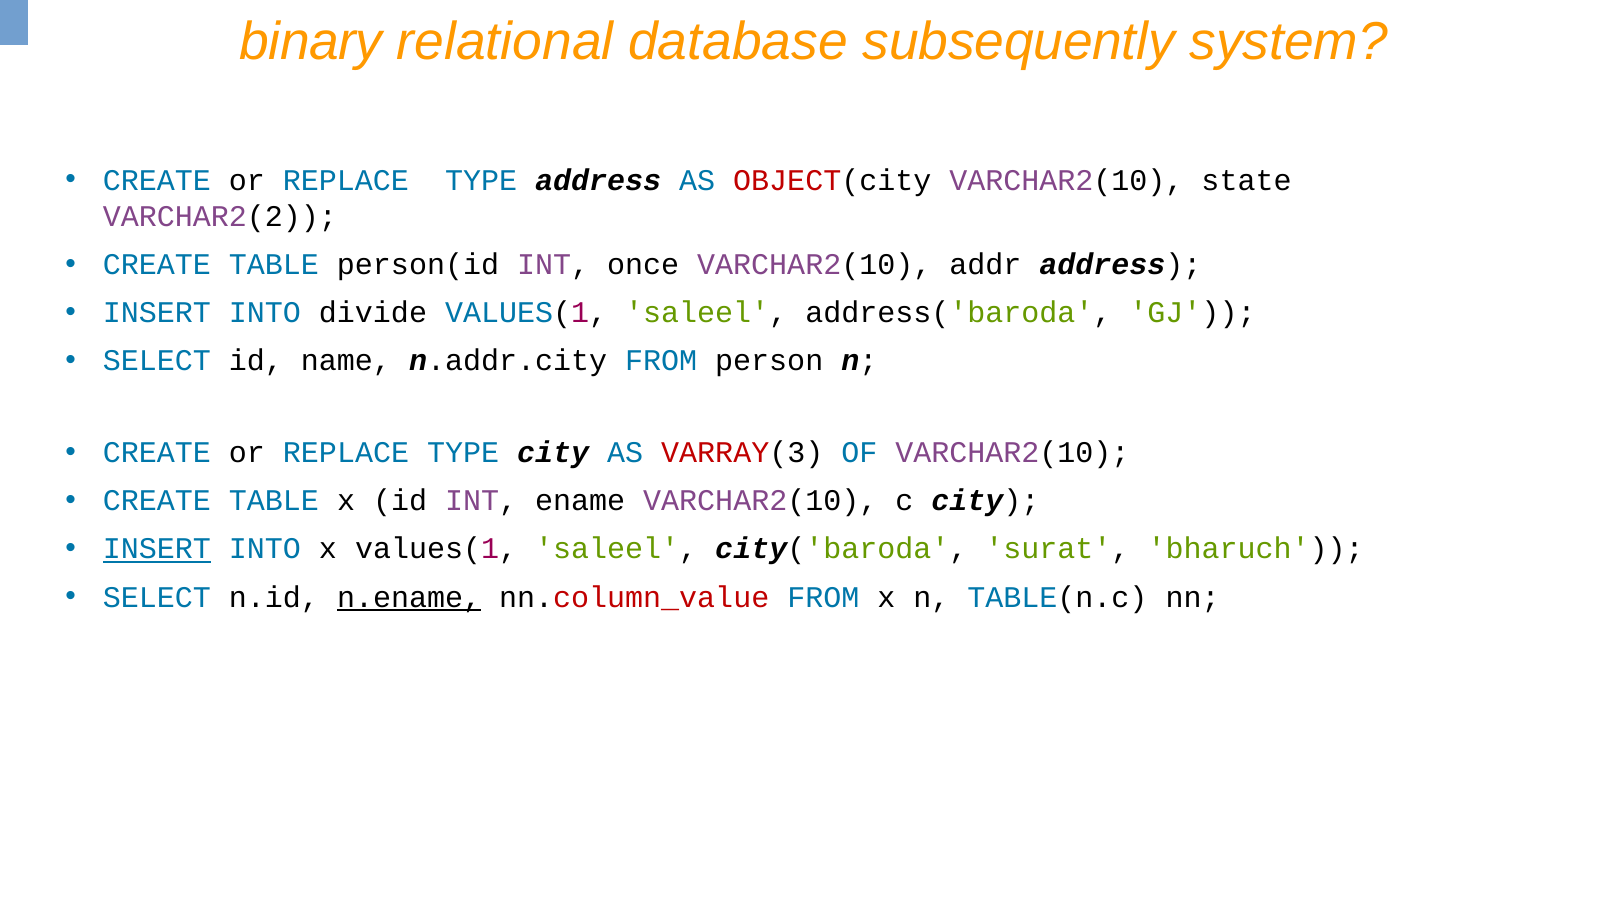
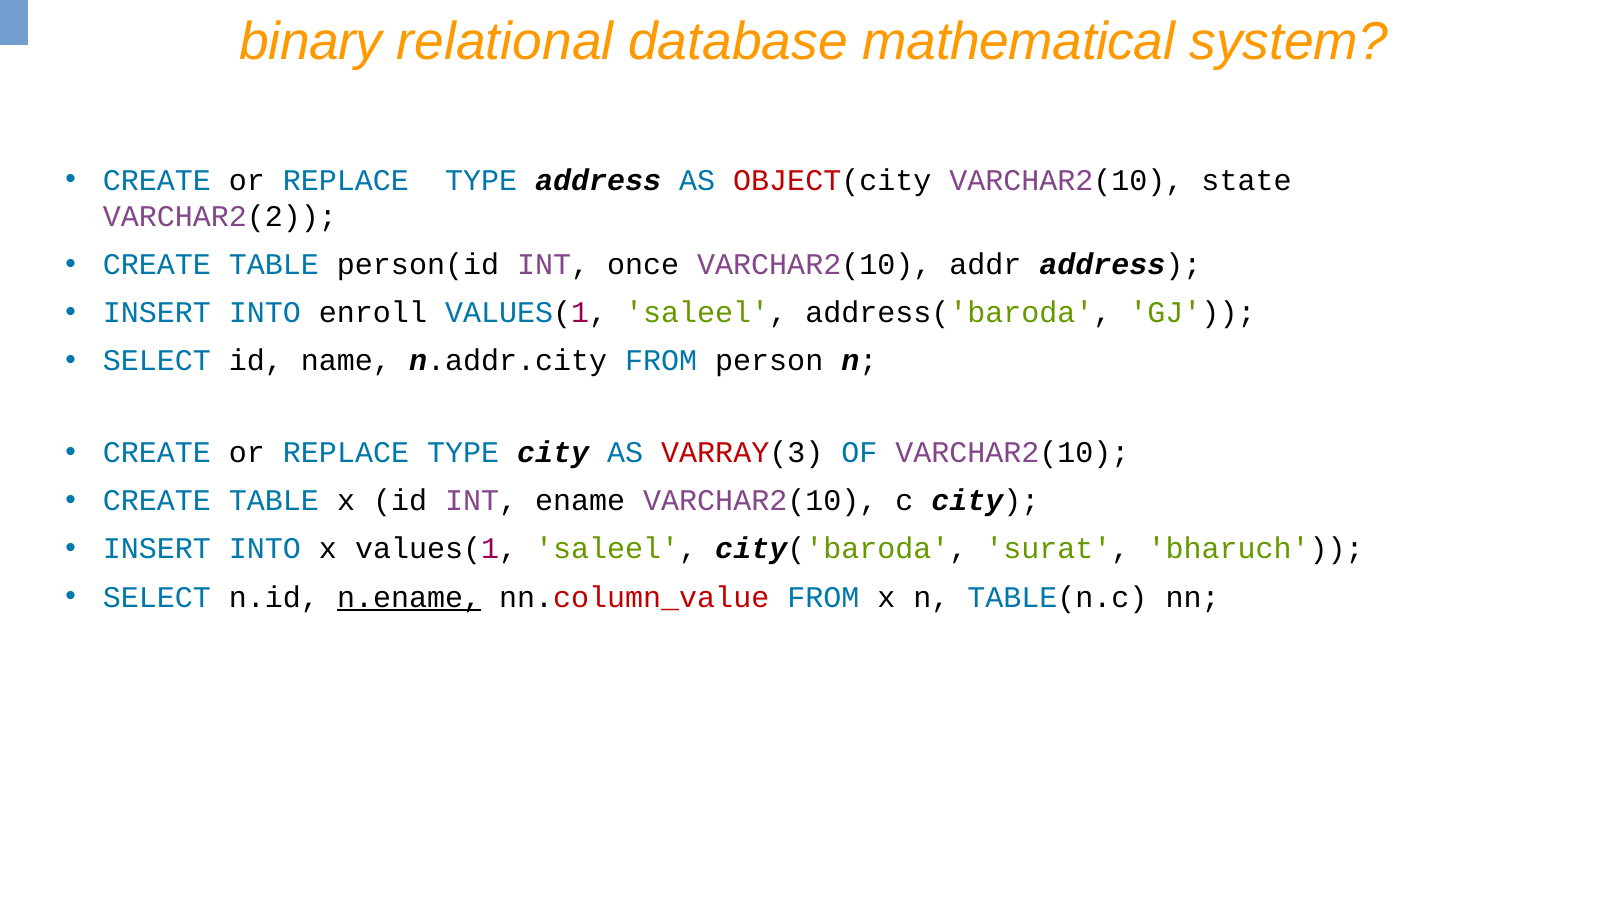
subsequently: subsequently -> mathematical (1019, 42)
divide: divide -> enroll (373, 313)
INSERT underline: present -> none (157, 549)
